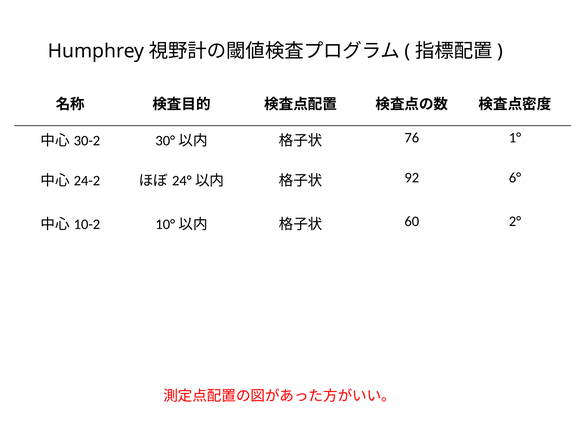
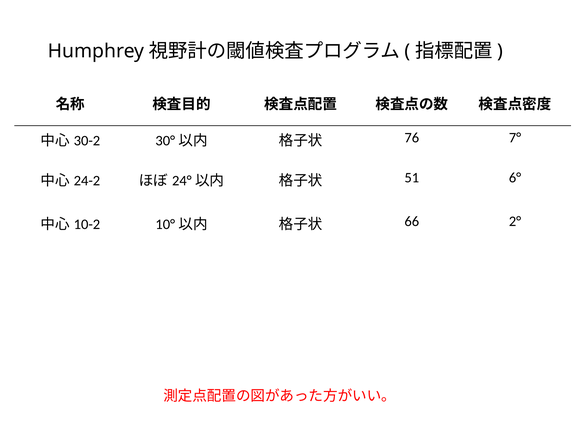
1°: 1° -> 7° (515, 138)
92: 92 -> 51 (412, 178)
60: 60 -> 66 (412, 221)
